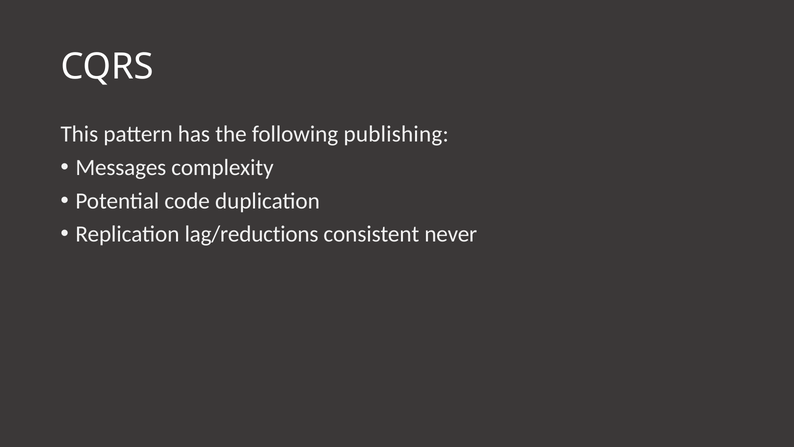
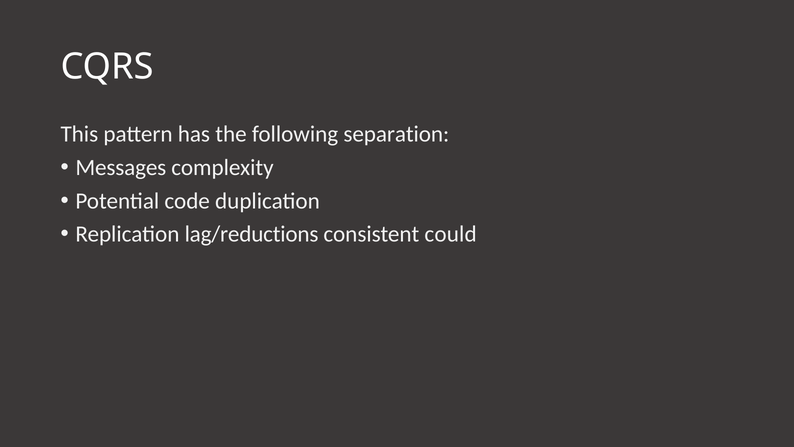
publishing: publishing -> separation (396, 134)
never: never -> could (451, 234)
